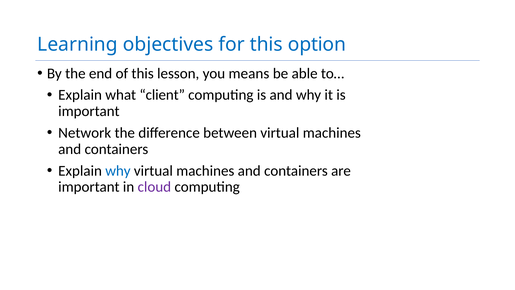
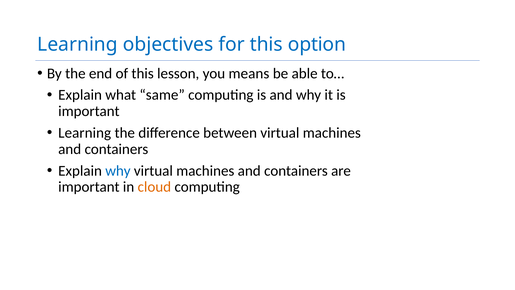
client: client -> same (162, 95)
Network: Network -> Learning (85, 133)
cloud colour: purple -> orange (154, 187)
